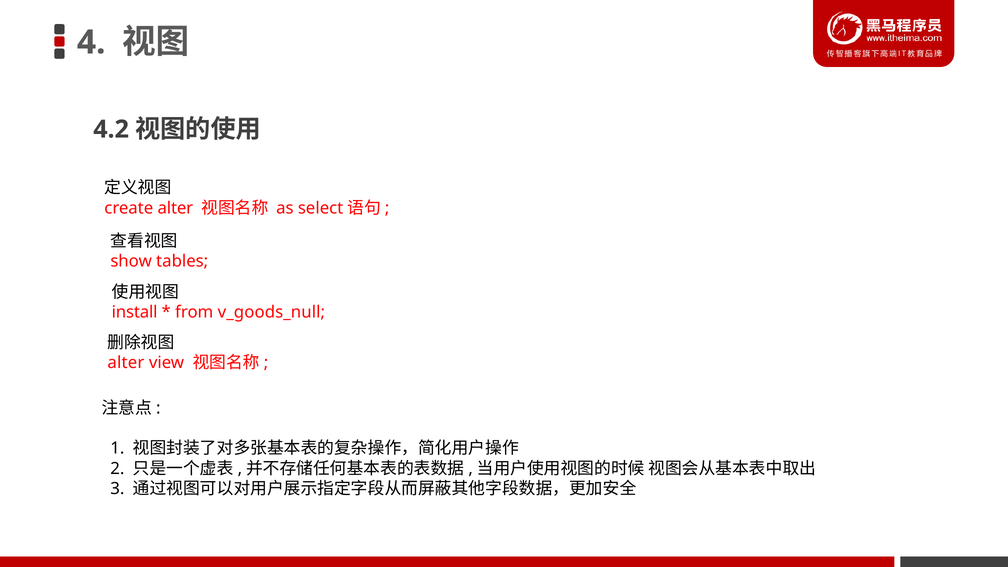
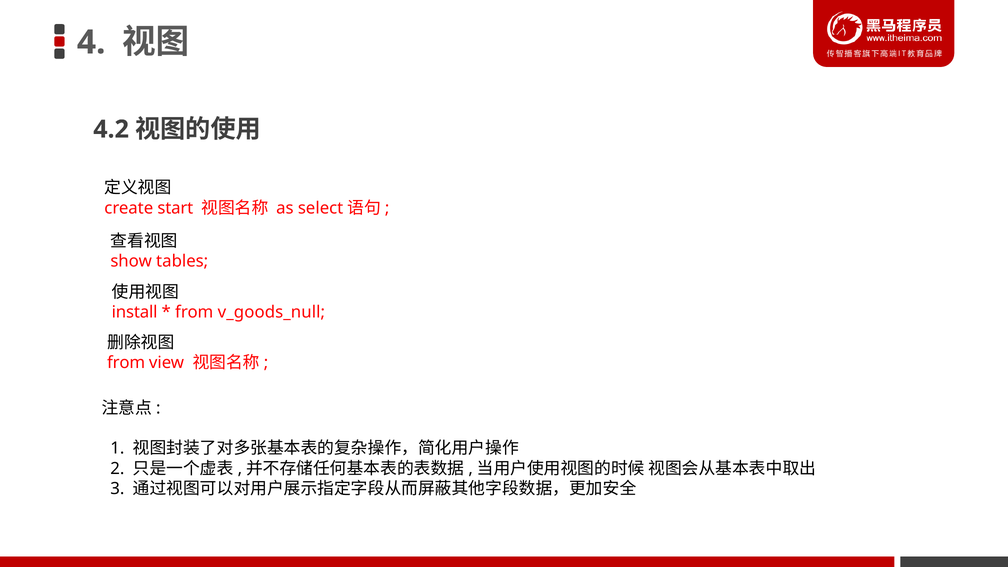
create alter: alter -> start (175, 208)
alter: alter -> from (126, 363)
